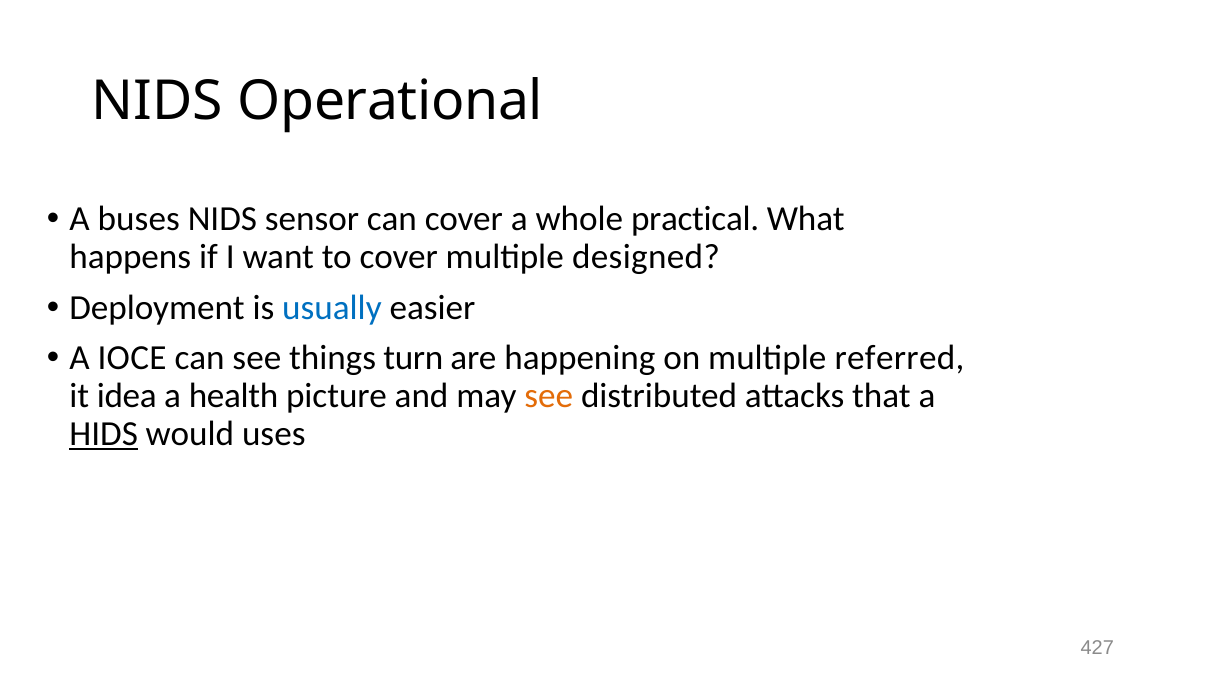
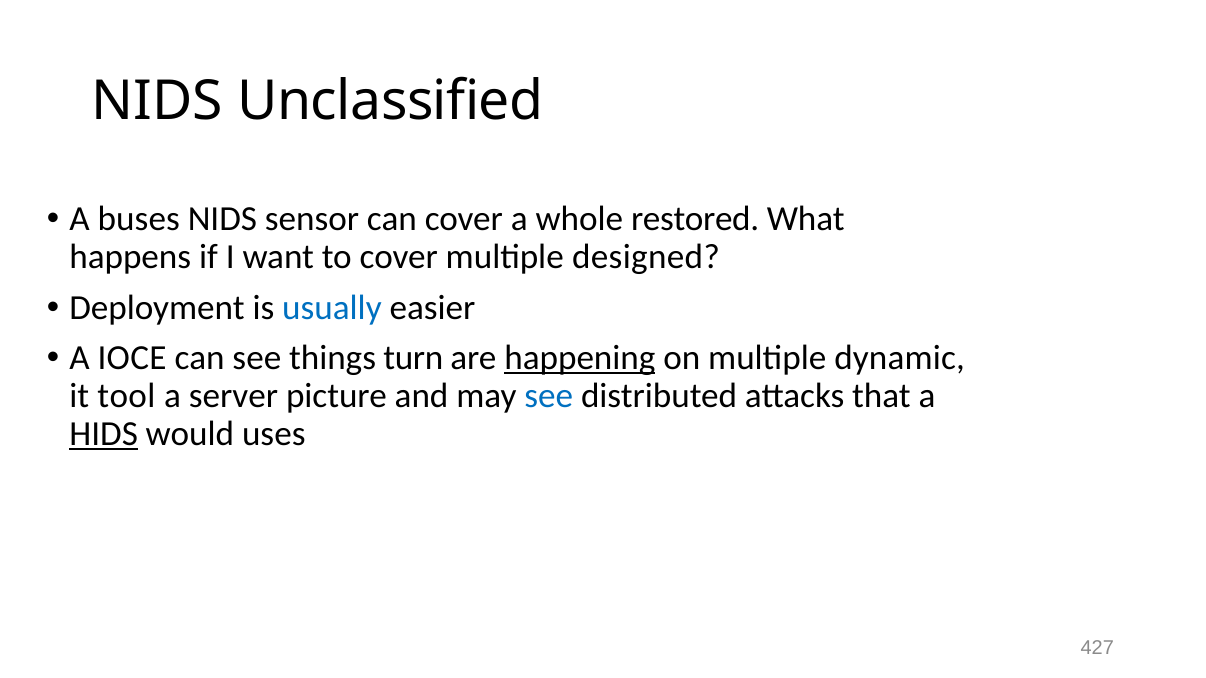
Operational: Operational -> Unclassified (390, 101)
practical: practical -> restored (695, 219)
happening underline: none -> present (580, 359)
referred: referred -> dynamic (900, 359)
idea: idea -> tool (126, 397)
health: health -> server (233, 397)
see colour: orange -> blue (549, 397)
